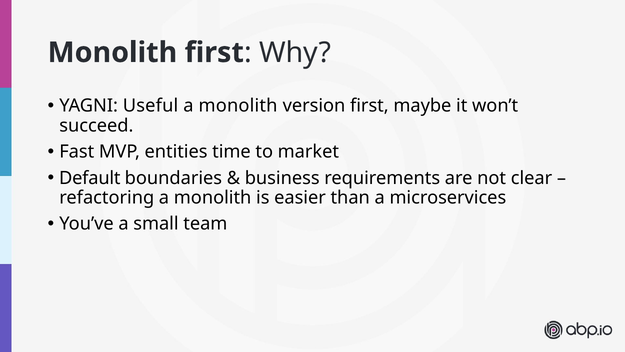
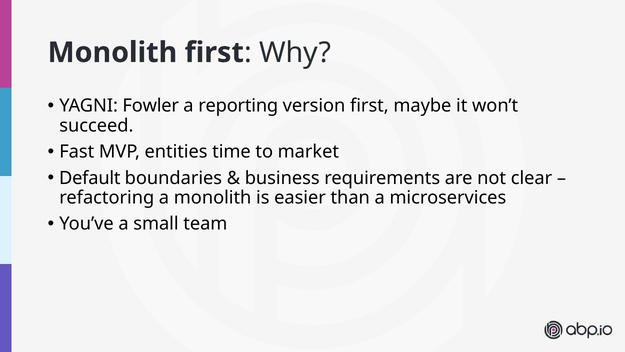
Useful: Useful -> Fowler (151, 106)
monolith: monolith -> reporting (238, 106)
